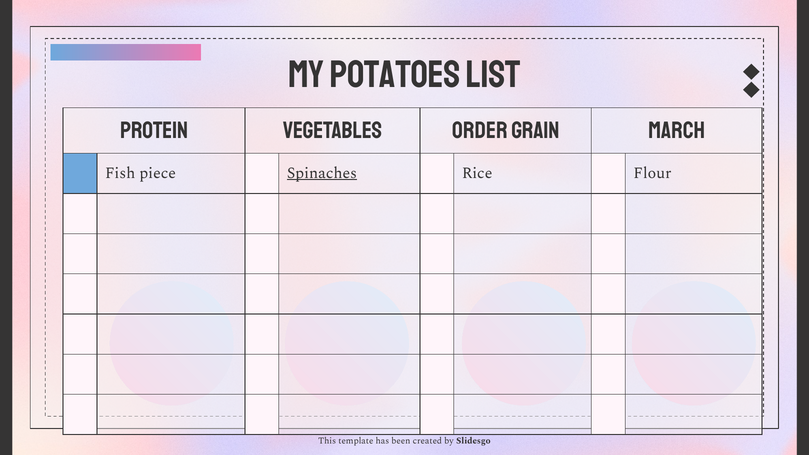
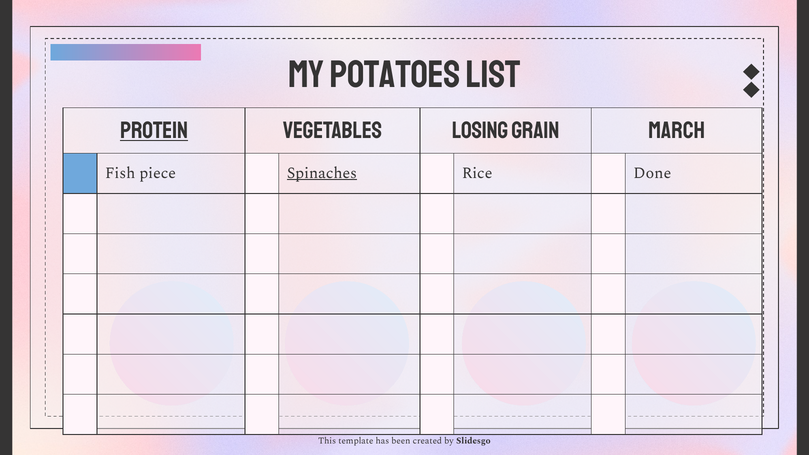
protein underline: none -> present (154, 130)
ORDER: ORDER -> LOSING (480, 130)
Flour: Flour -> Done (652, 173)
